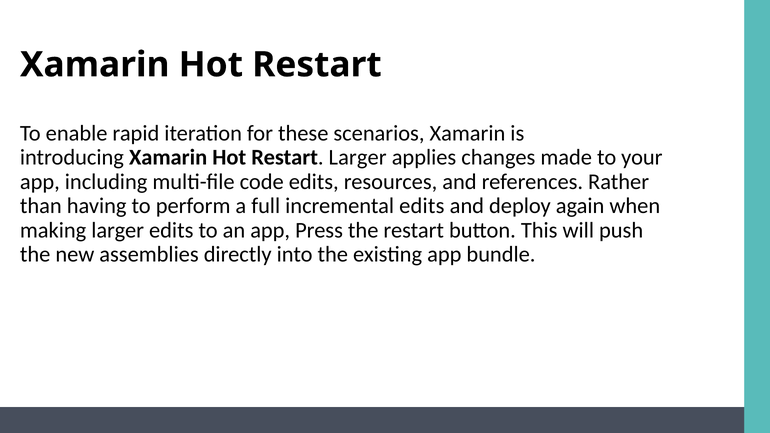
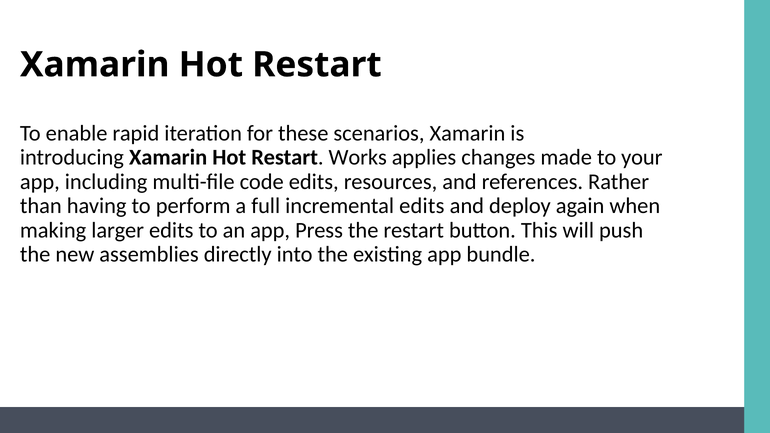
Restart Larger: Larger -> Works (358, 157)
